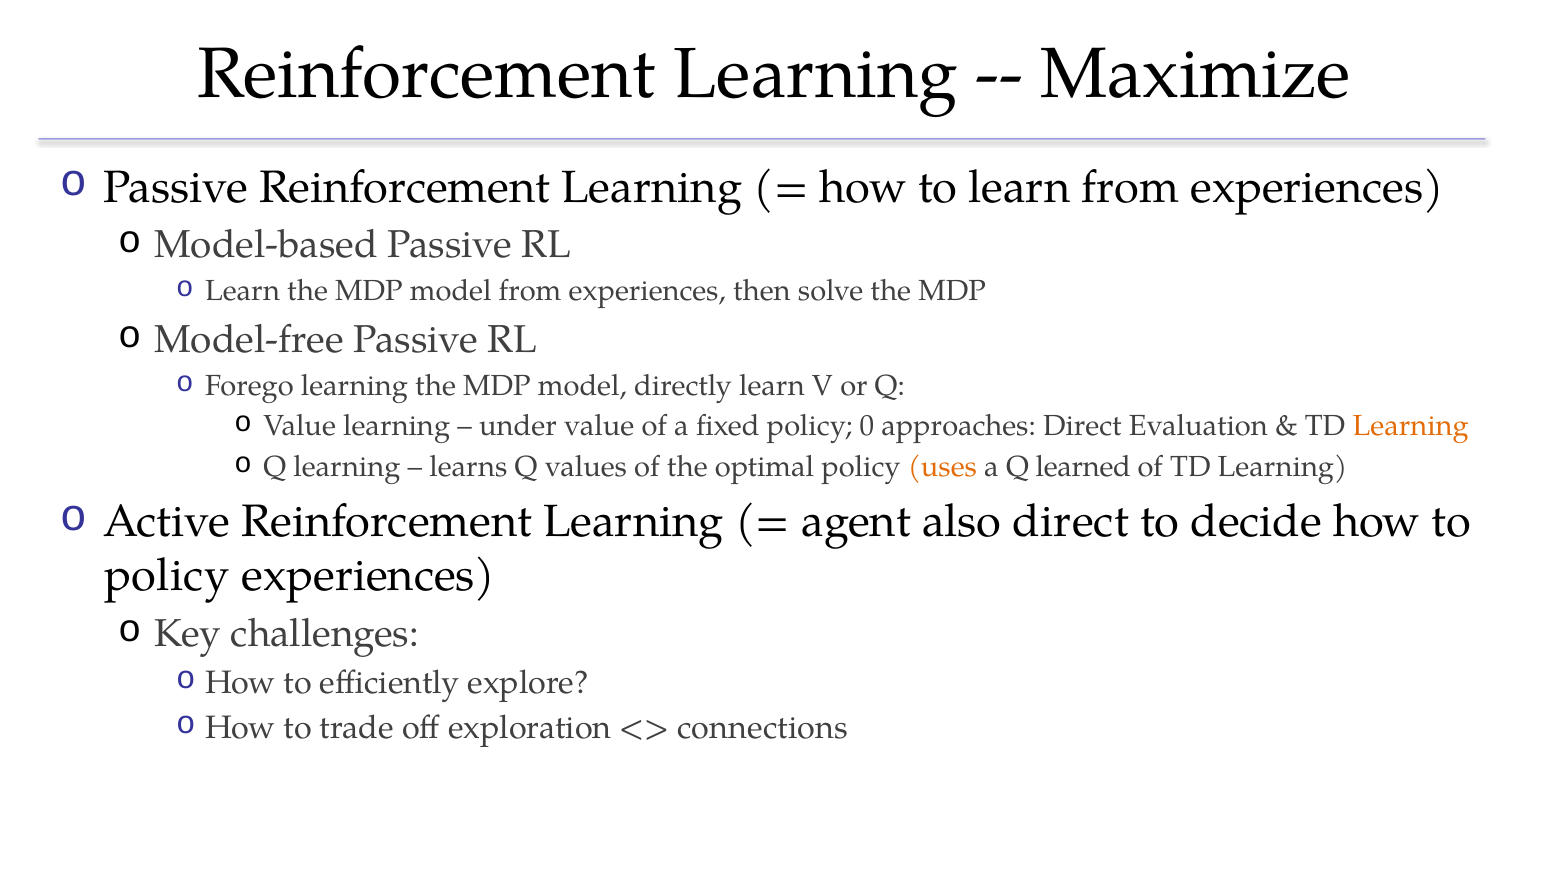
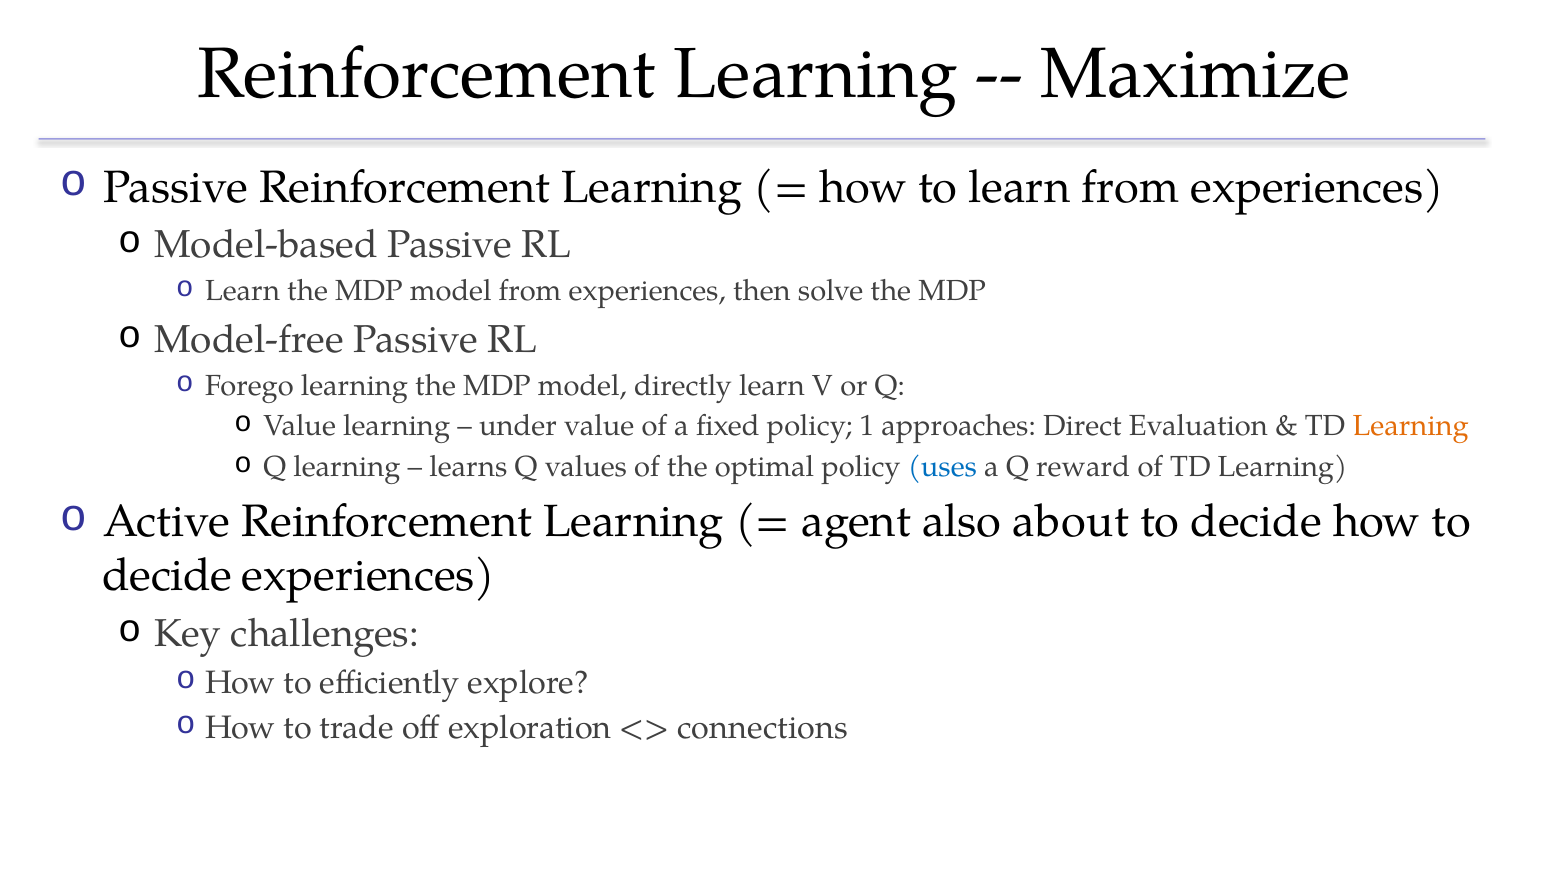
0: 0 -> 1 (867, 426)
uses colour: orange -> blue (942, 467)
learned: learned -> reward (1083, 467)
also direct: direct -> about (1071, 522)
policy: policy -> decide (167, 576)
